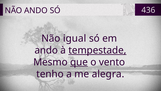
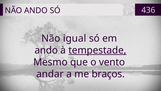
que underline: present -> none (79, 62)
tenho: tenho -> andar (50, 74)
alegra: alegra -> braços (108, 74)
